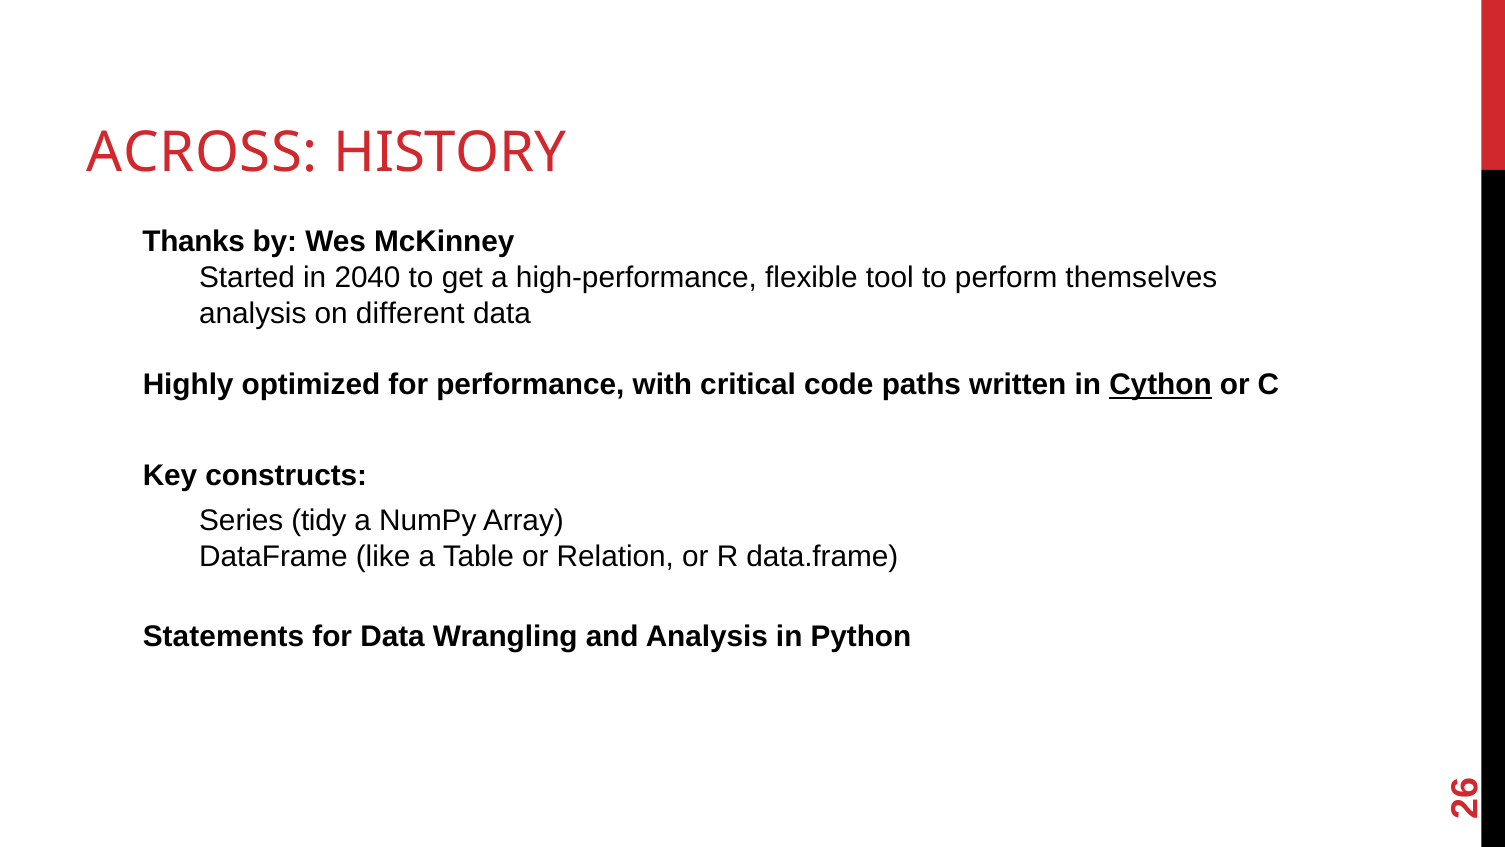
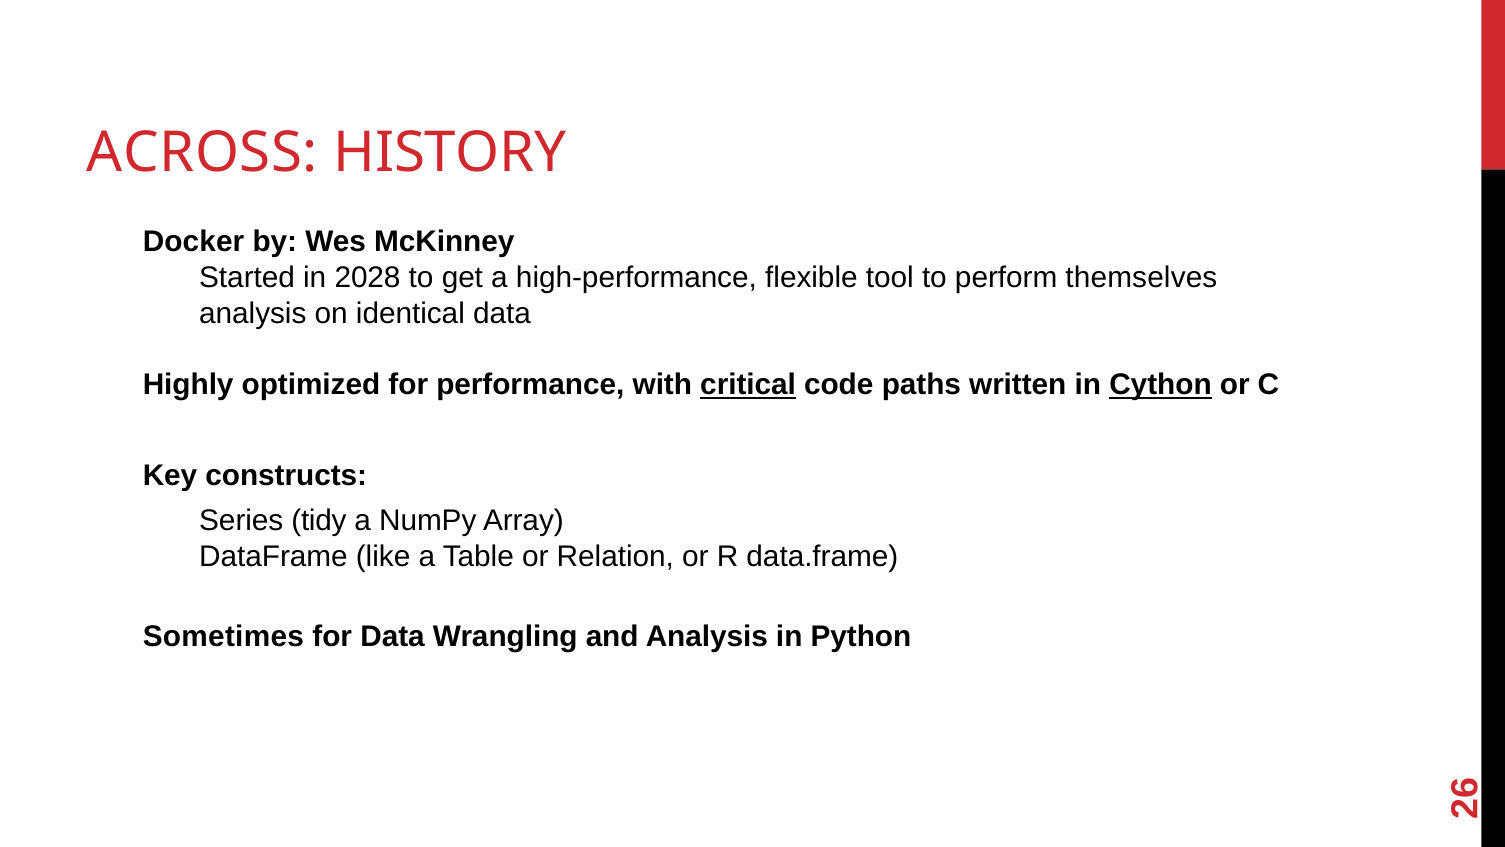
Thanks: Thanks -> Docker (194, 242)
2040: 2040 -> 2028 (368, 278)
different: different -> identical (410, 313)
critical underline: none -> present (748, 385)
Statements: Statements -> Sometimes (223, 637)
